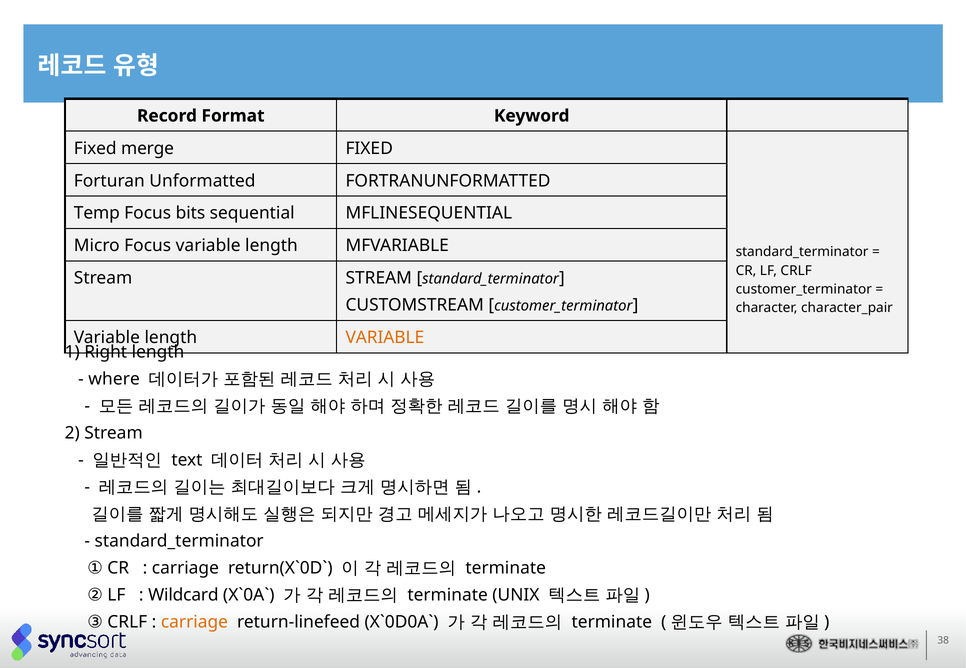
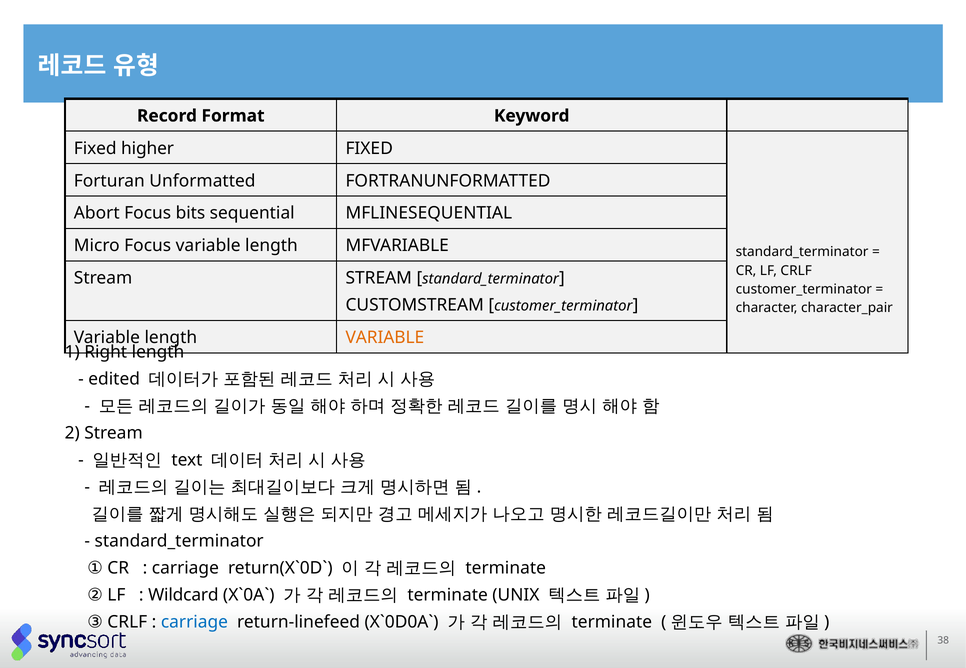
merge: merge -> higher (148, 148)
Temp: Temp -> Abort (97, 214)
where: where -> edited (114, 379)
carriage colour: orange -> blue (194, 623)
